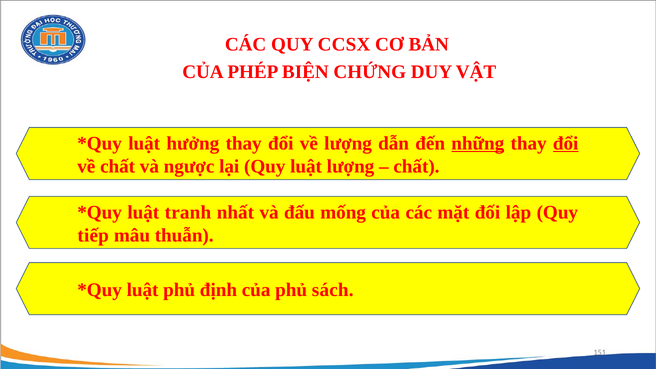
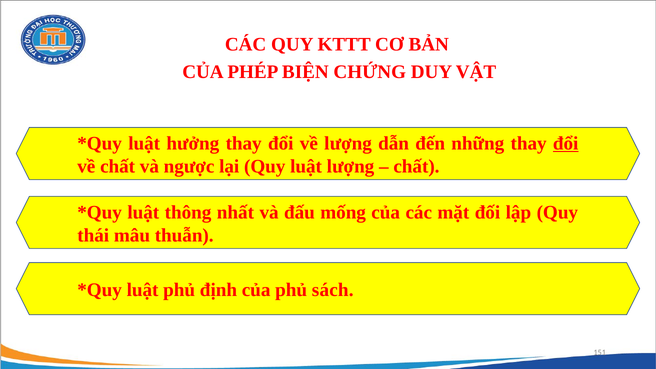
CCSX: CCSX -> KTTT (344, 44)
những underline: present -> none (478, 143)
tranh: tranh -> thông (188, 212)
tiếp: tiếp -> thái (93, 235)
